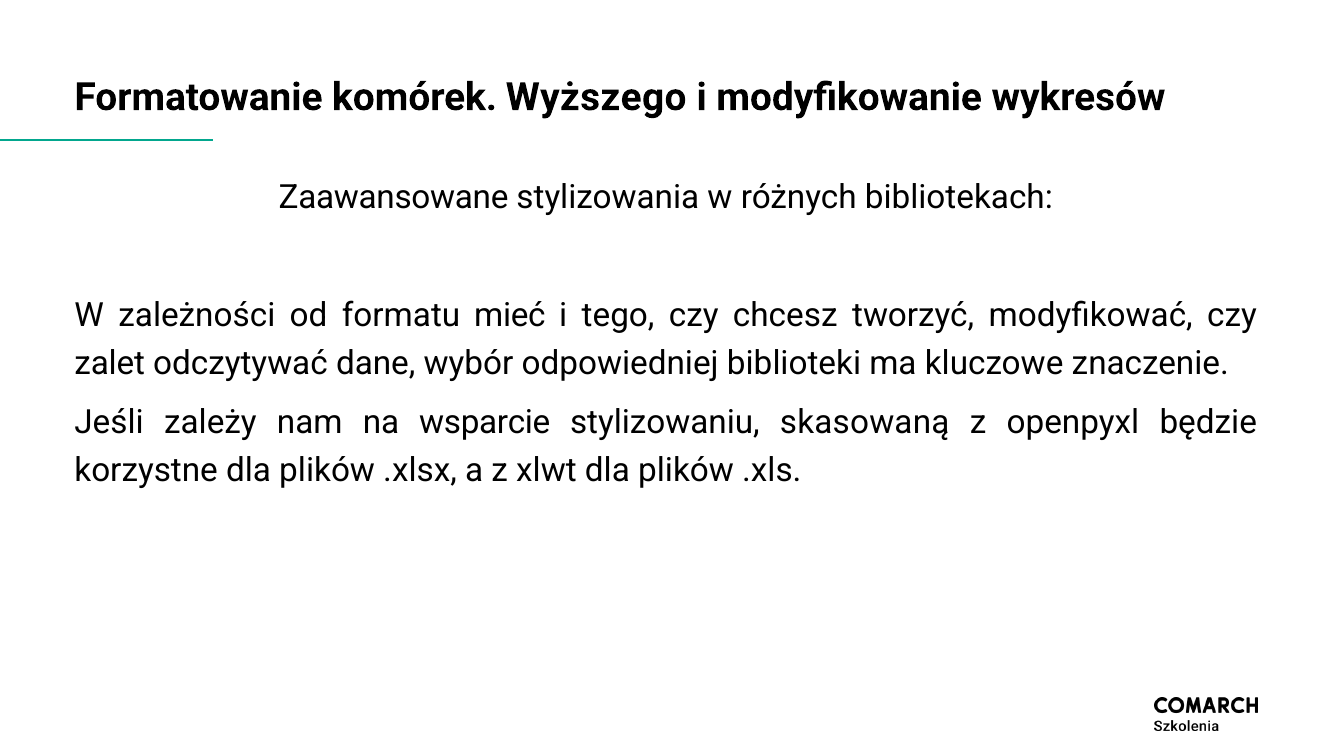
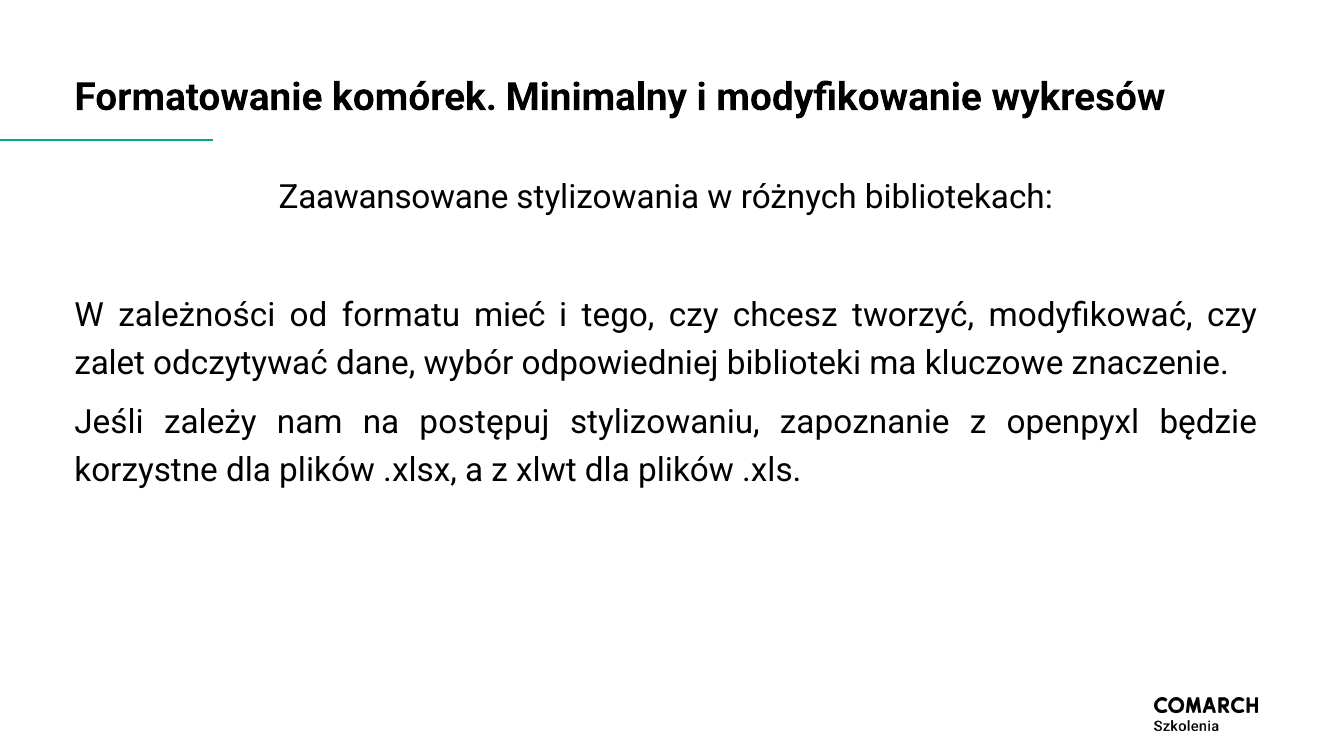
Wyższego: Wyższego -> Minimalny (596, 97)
wsparcie: wsparcie -> postępuj (484, 423)
skasowaną: skasowaną -> zapoznanie (865, 423)
